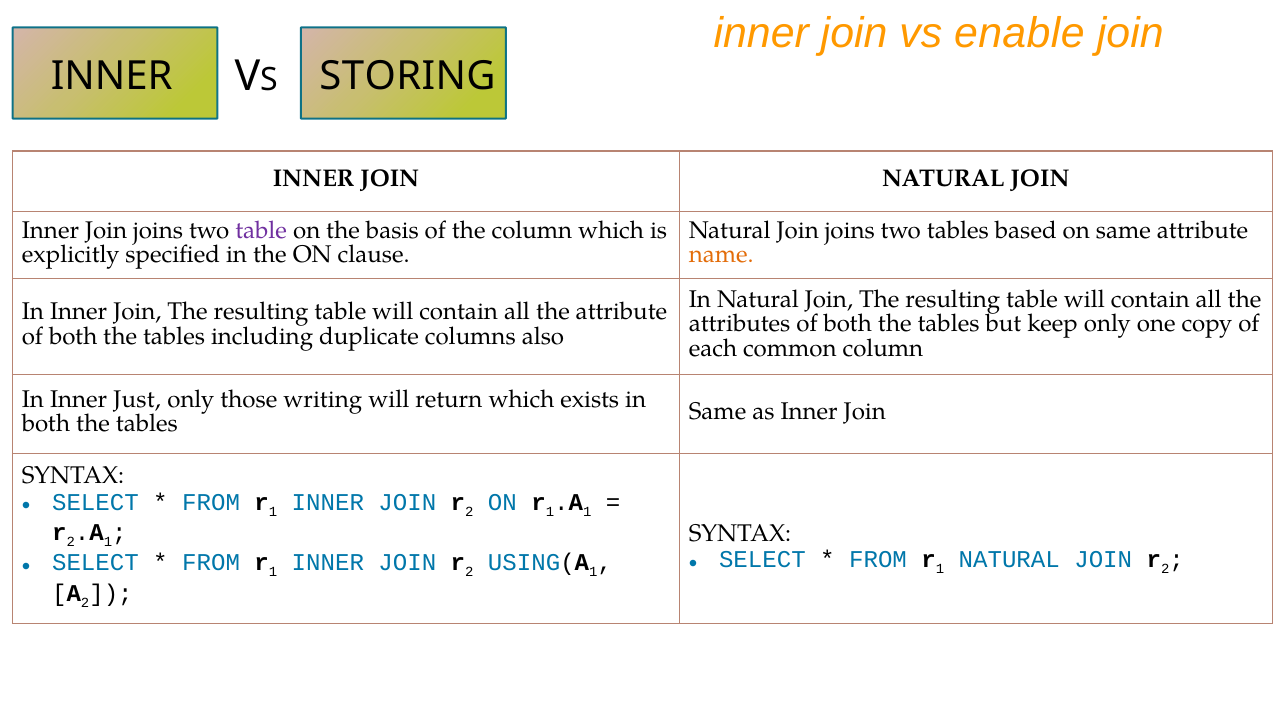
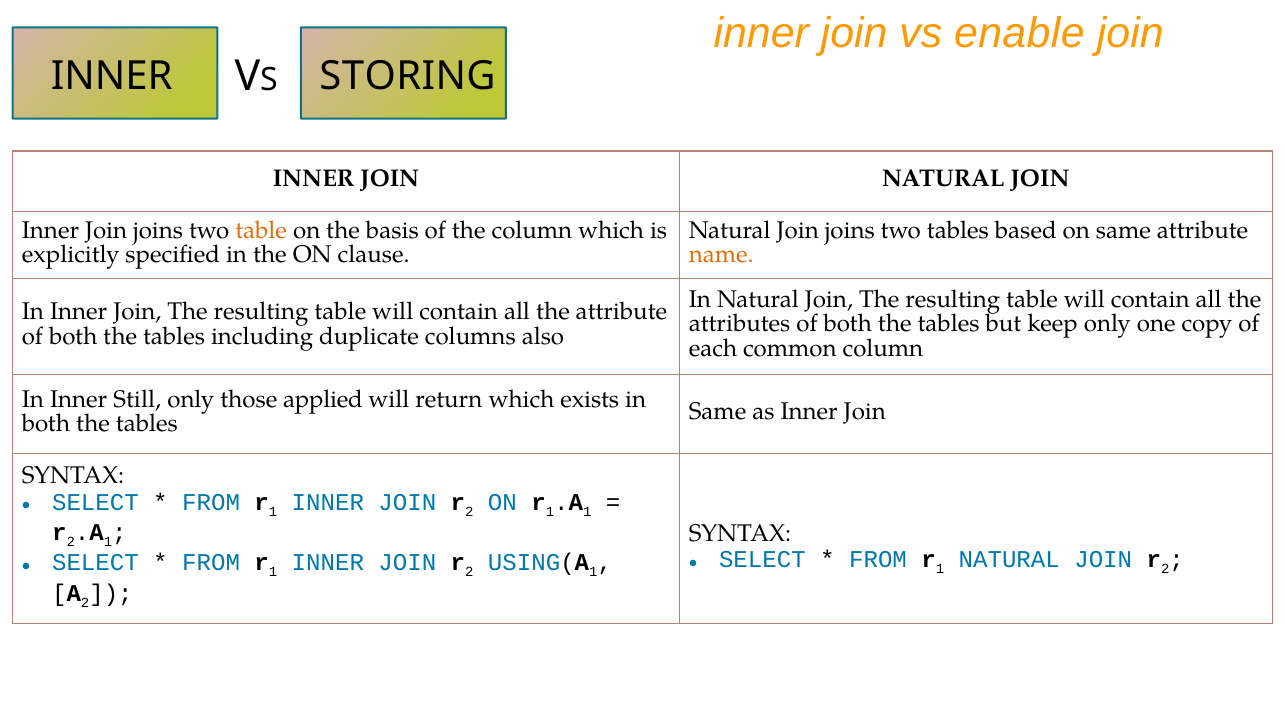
table colour: purple -> orange (261, 230)
Just: Just -> Still (137, 399)
writing: writing -> applied (323, 399)
